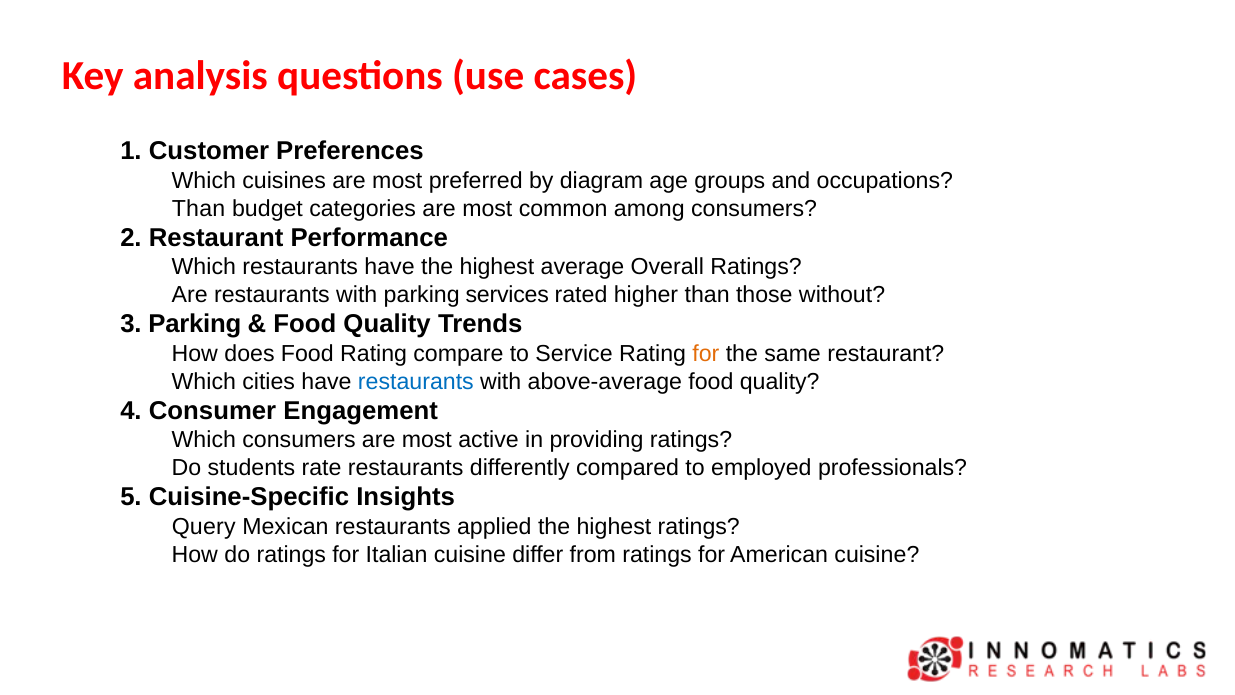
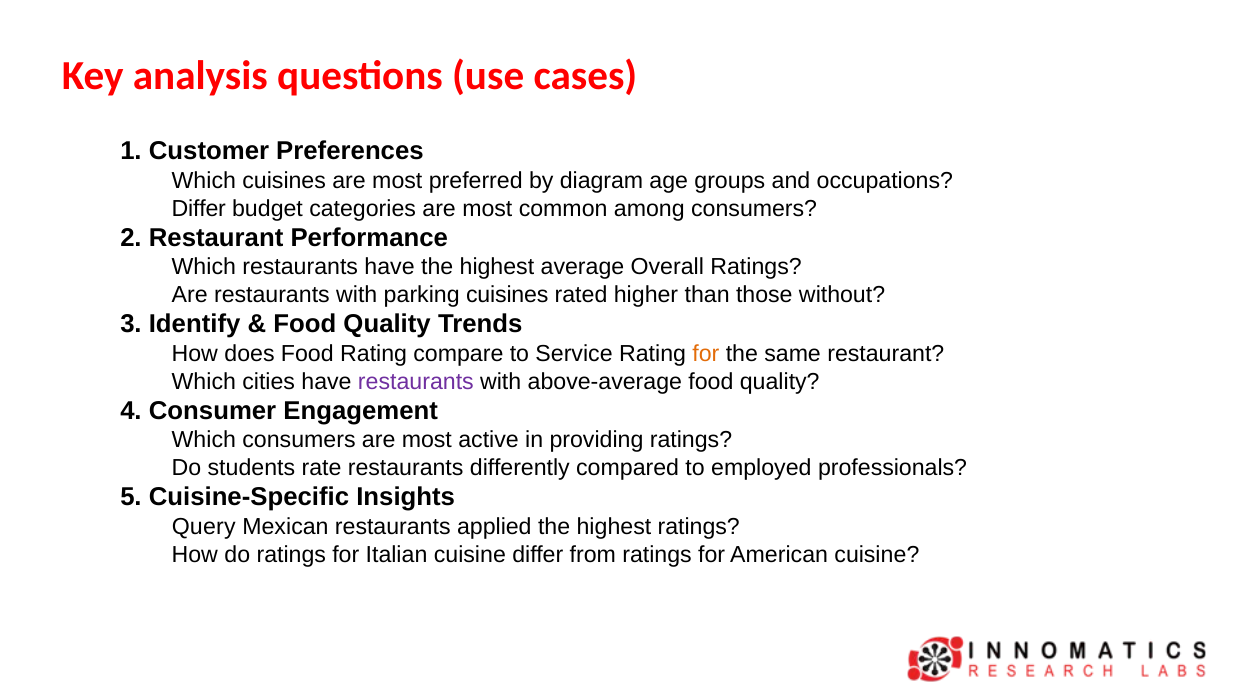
Than: Than -> Differ (199, 208)
parking services: services -> cuisines (507, 295)
3 Parking: Parking -> Identify (195, 324)
restaurants colour: blue -> purple (416, 381)
